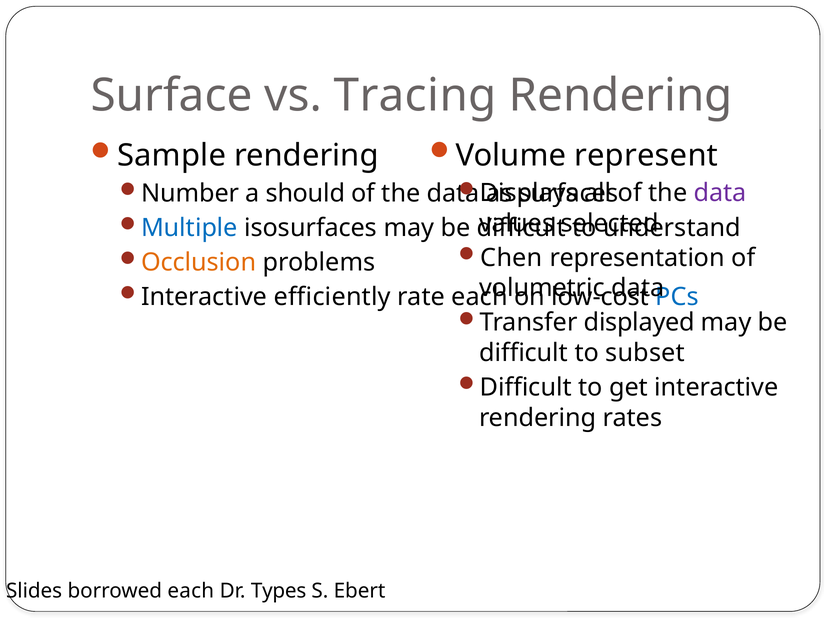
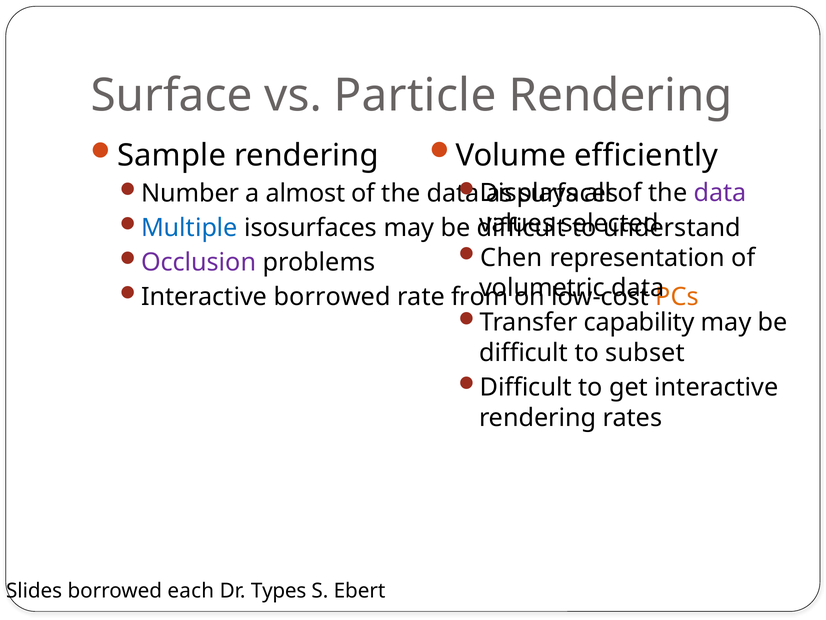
Tracing: Tracing -> Particle (415, 95)
represent: represent -> efficiently (646, 155)
should: should -> almost (305, 193)
Occlusion colour: orange -> purple (199, 262)
Interactive efficiently: efficiently -> borrowed (332, 297)
rate each: each -> from (480, 297)
PCs colour: blue -> orange (677, 297)
displayed: displayed -> capability (639, 322)
